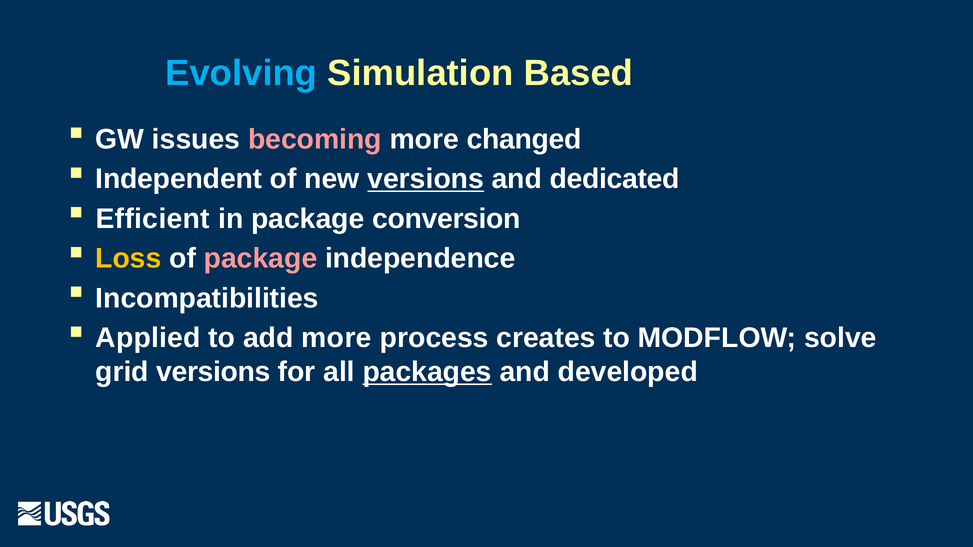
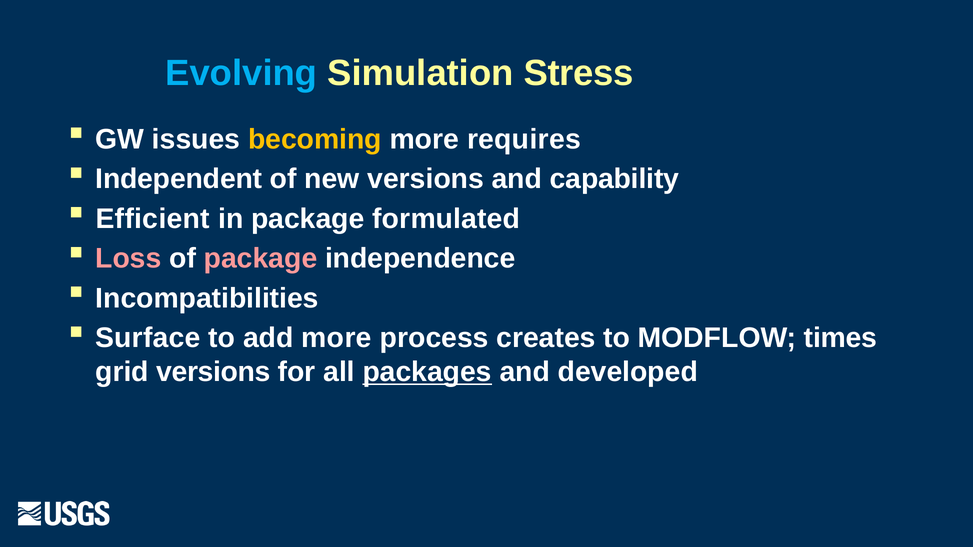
Based: Based -> Stress (579, 73)
becoming colour: pink -> yellow (315, 139)
changed: changed -> requires (524, 139)
versions underline: present -> none (426, 179)
dedicated: dedicated -> capability (614, 179)
conversion: conversion -> formulated (446, 219)
Loss colour: yellow -> pink (128, 259)
Applied: Applied -> Surface (148, 338)
solve: solve -> times (840, 338)
